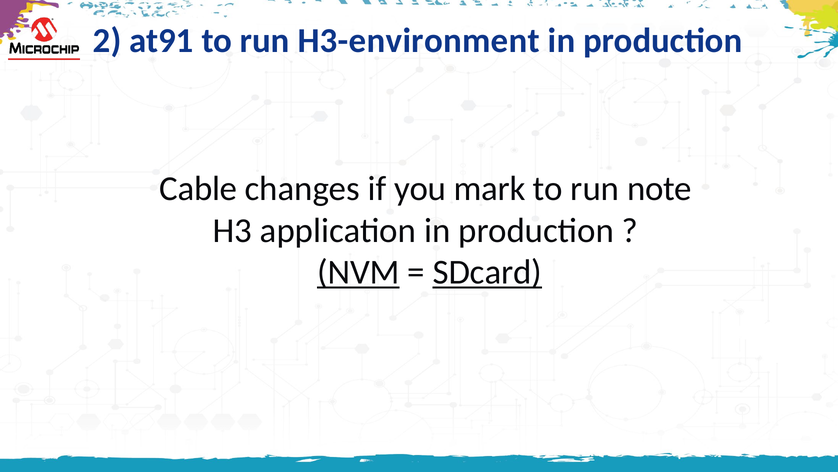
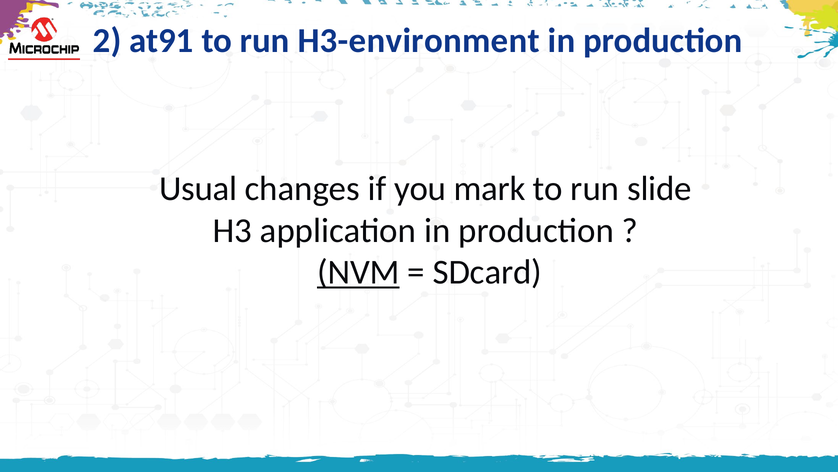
Cable: Cable -> Usual (198, 188)
note: note -> slide (659, 188)
SDcard underline: present -> none (487, 272)
